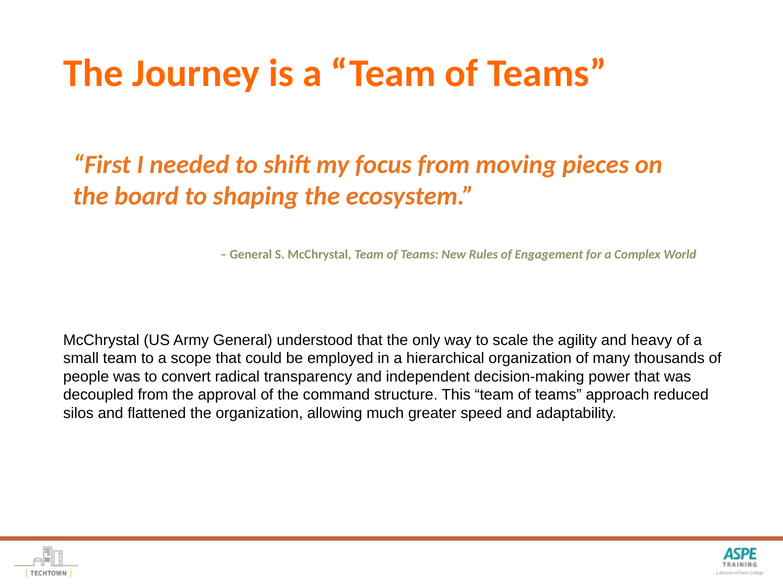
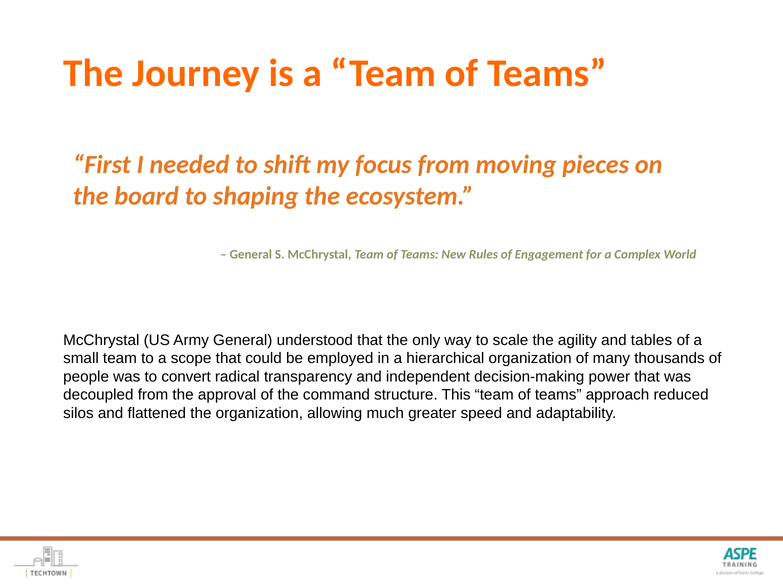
heavy: heavy -> tables (652, 340)
